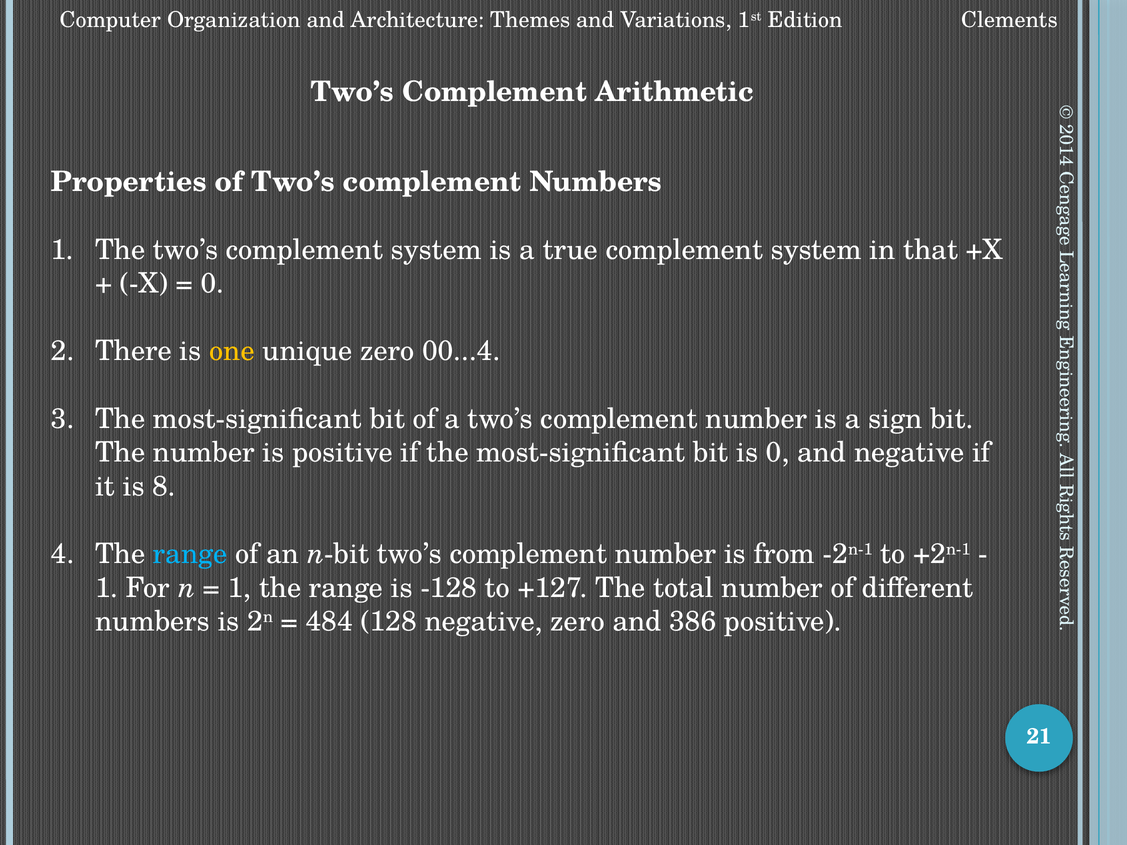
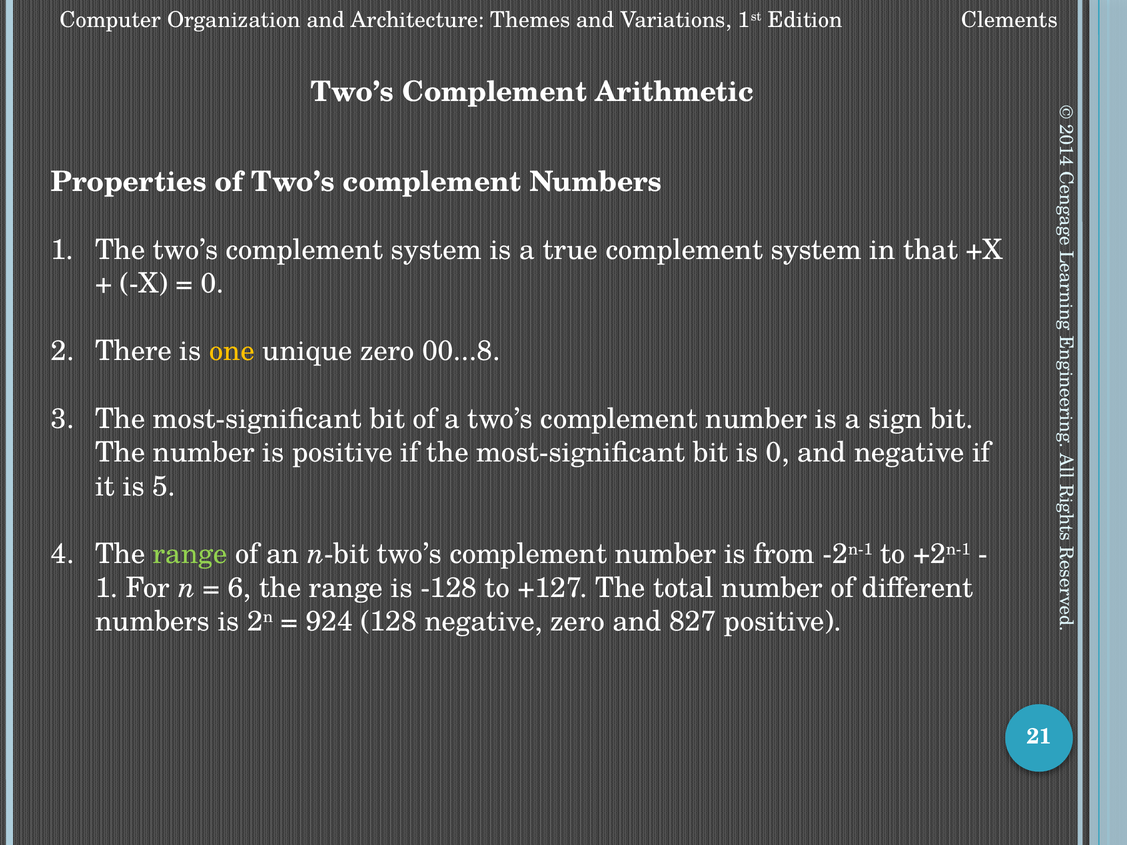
00...4: 00...4 -> 00...8 (461, 351)
8: 8 -> 5 (164, 487)
range colour: light blue -> light green (190, 554)
1: 1 -> 6 (239, 588)
484: 484 -> 924 (329, 622)
386: 386 -> 827 (693, 622)
